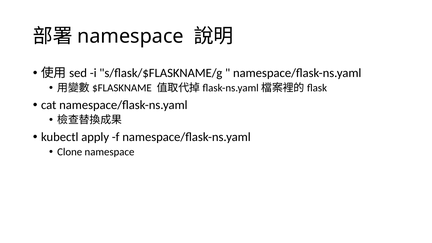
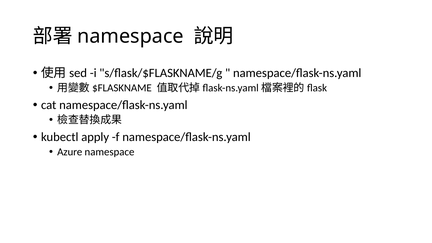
Clone: Clone -> Azure (70, 152)
